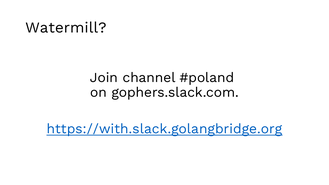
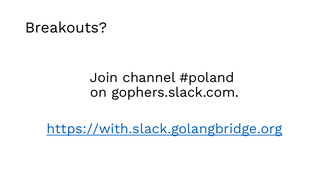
Watermill: Watermill -> Breakouts (66, 28)
